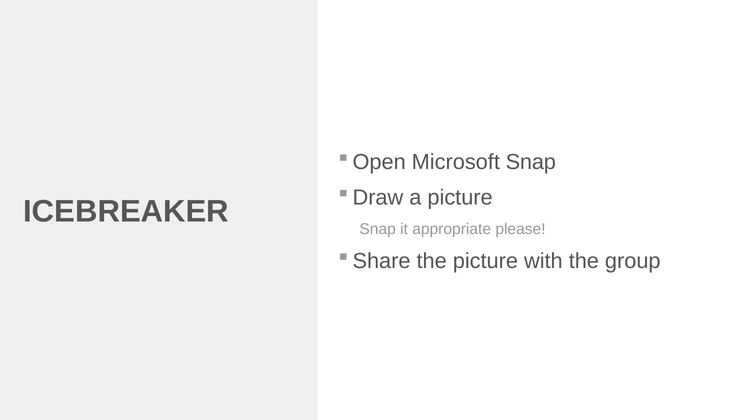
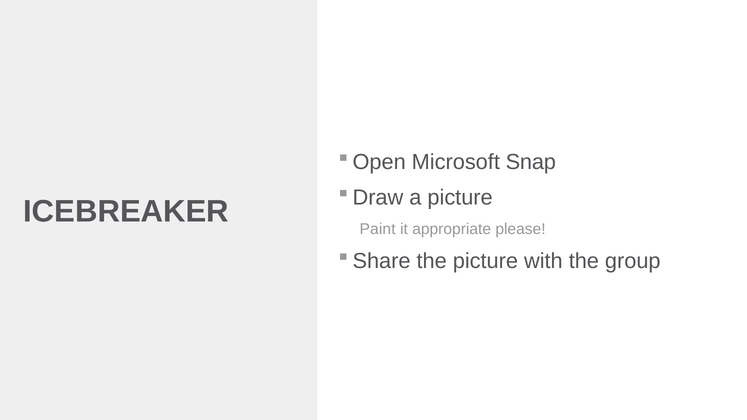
Snap: Snap -> Paint (378, 229)
